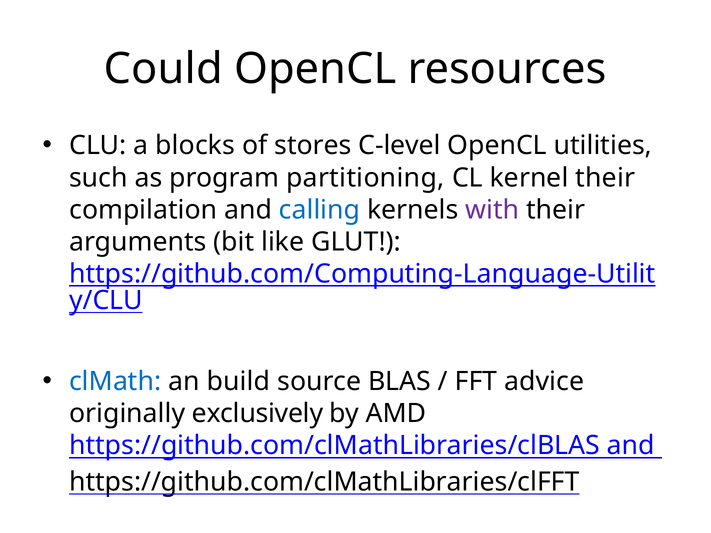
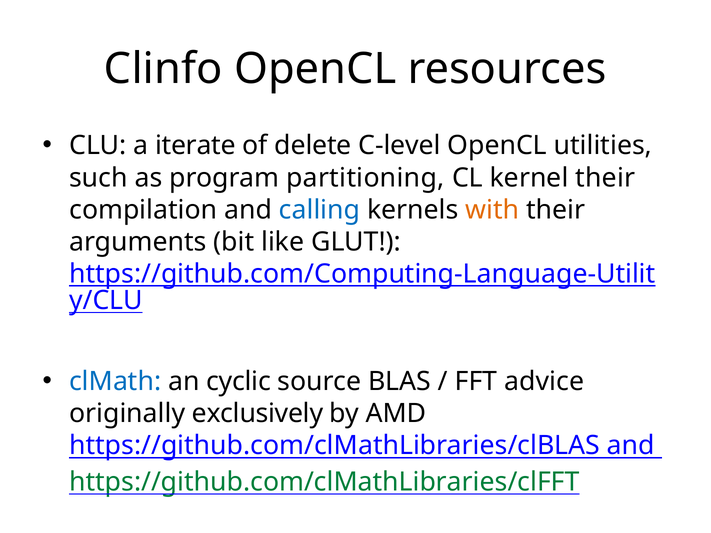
Could: Could -> Clinfo (163, 69)
blocks: blocks -> iterate (195, 146)
stores: stores -> delete (313, 146)
with colour: purple -> orange (492, 210)
build: build -> cyclic (239, 382)
https://github.com/clMathLibraries/clFFT colour: black -> green (324, 482)
